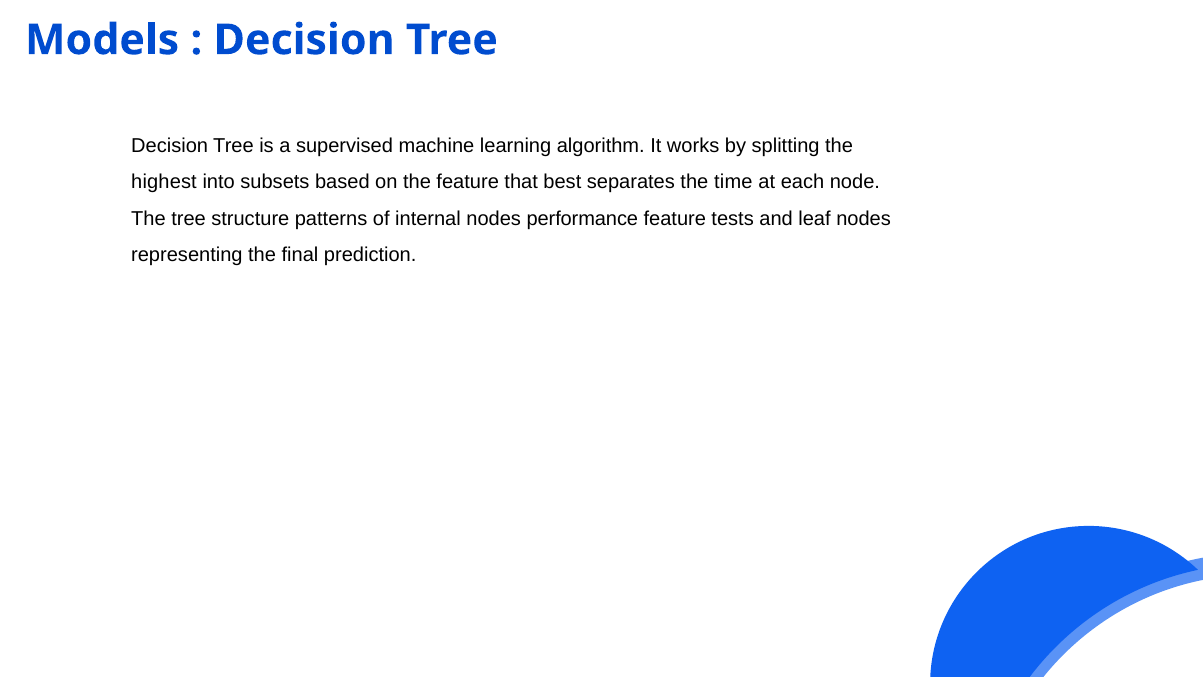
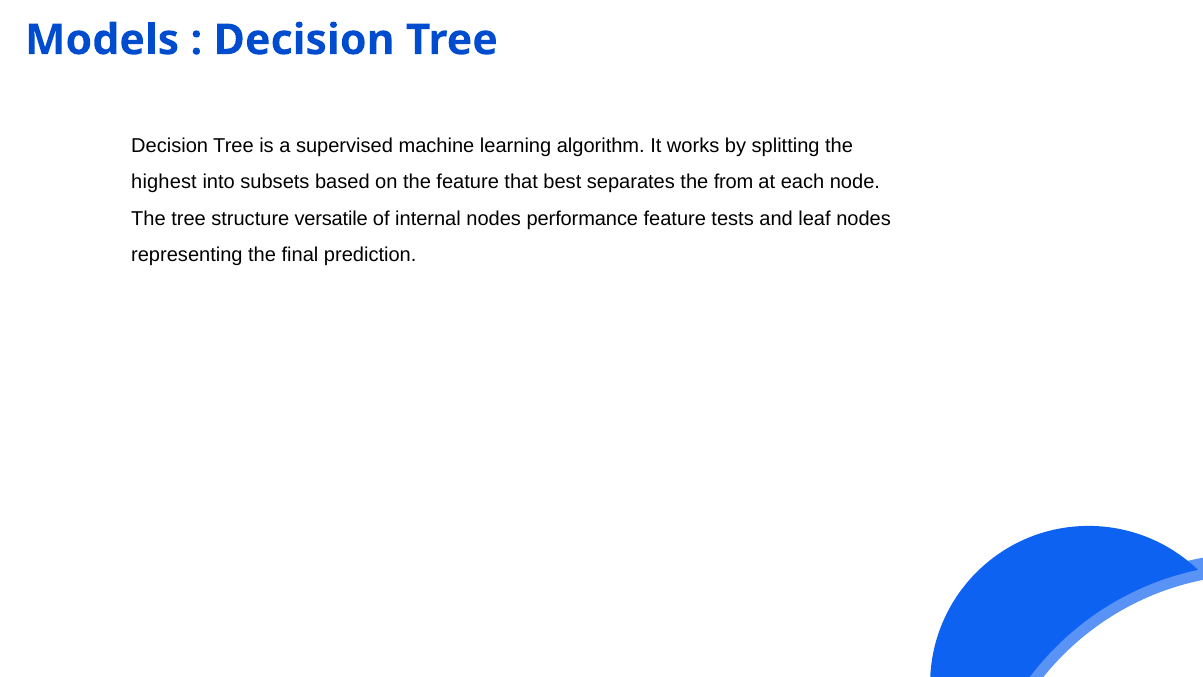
time: time -> from (734, 182)
patterns: patterns -> versatile (331, 218)
